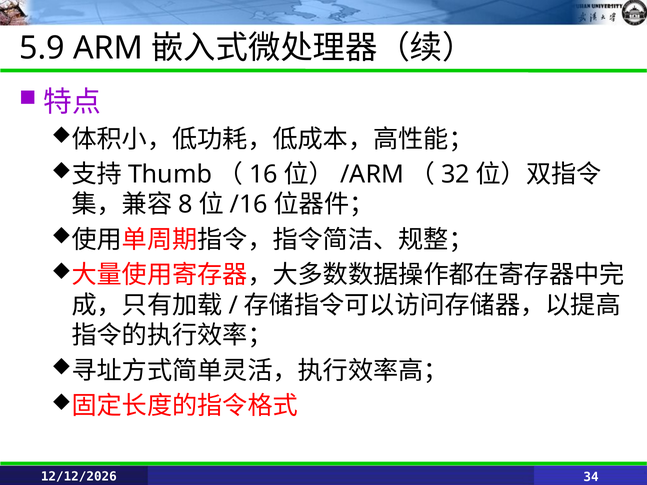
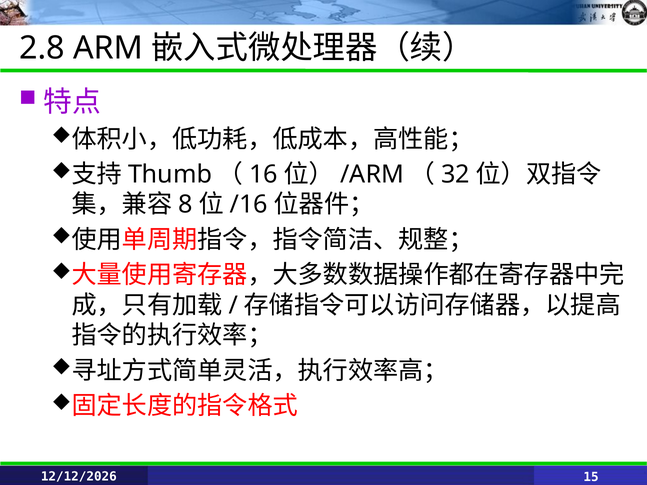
5.9: 5.9 -> 2.8 (42, 48)
34: 34 -> 15 (591, 477)
